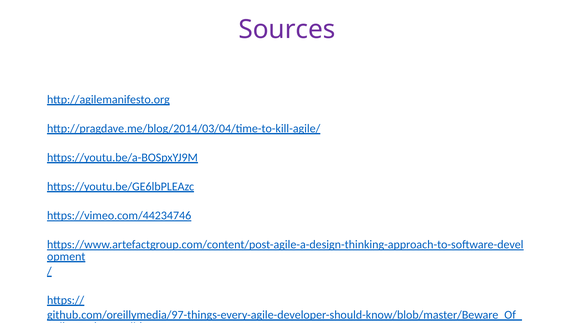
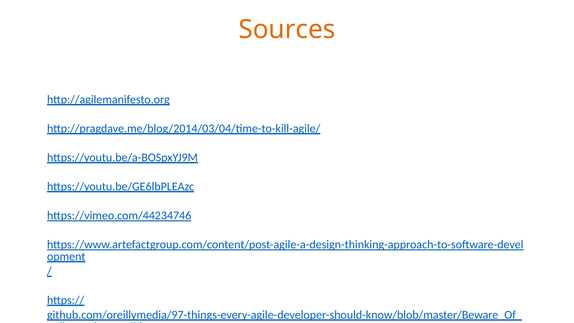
Sources colour: purple -> orange (287, 29)
